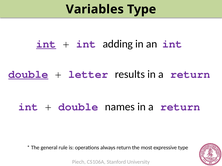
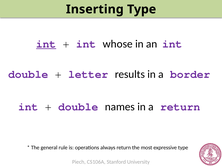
Variables: Variables -> Inserting (95, 9)
adding: adding -> whose (118, 44)
double underline: present -> none (28, 74)
results in a return: return -> border (190, 74)
